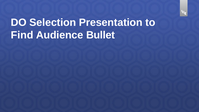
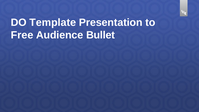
Selection: Selection -> Template (53, 22)
Find: Find -> Free (22, 35)
